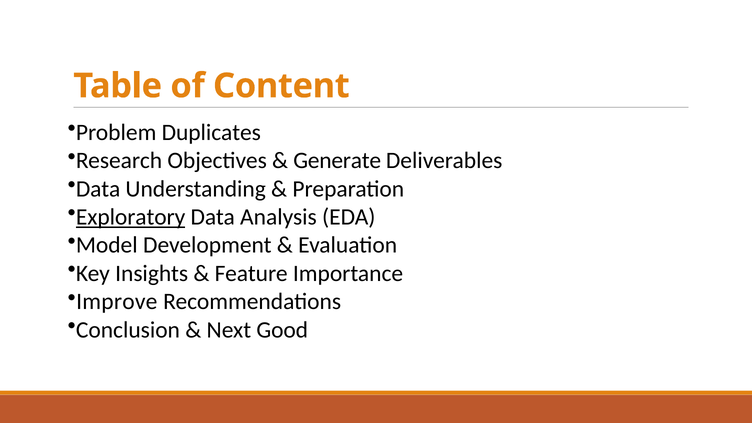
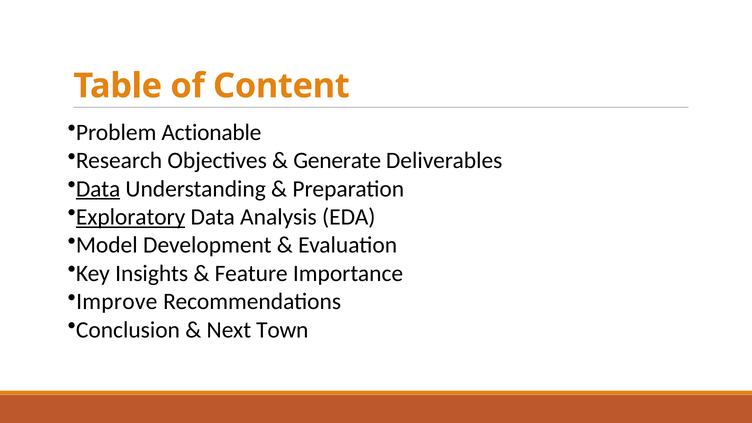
Duplicates: Duplicates -> Actionable (211, 132)
Data underline: none -> present (98, 189)
Good: Good -> Town (282, 330)
